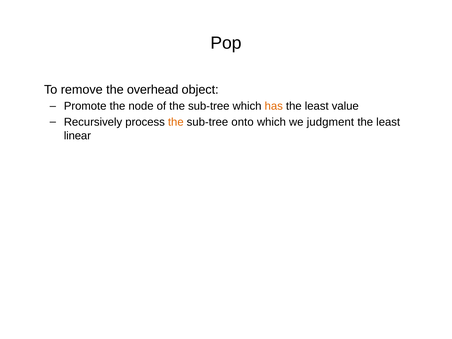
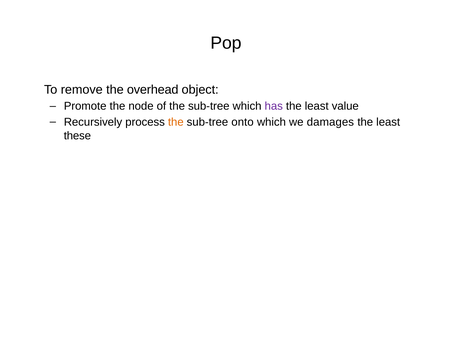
has colour: orange -> purple (274, 106)
judgment: judgment -> damages (330, 122)
linear: linear -> these (77, 136)
